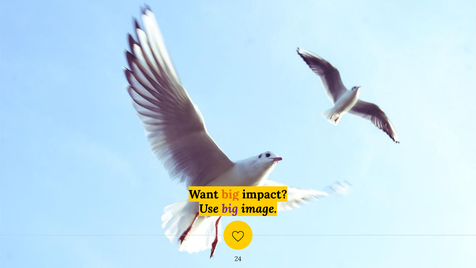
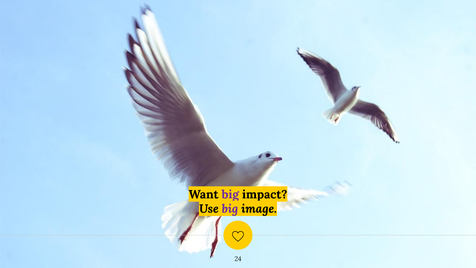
big colour: orange -> purple (230, 194)
